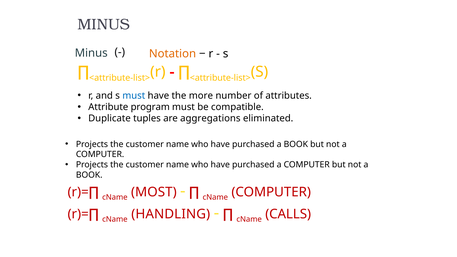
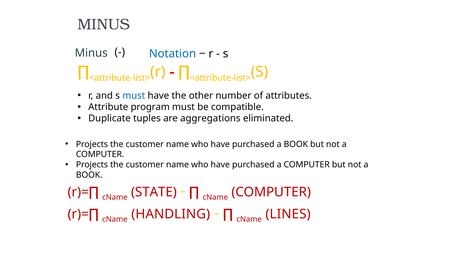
Notation colour: orange -> blue (172, 54)
more: more -> other (201, 96)
MOST: MOST -> STATE (154, 192)
CALLS: CALLS -> LINES (288, 214)
